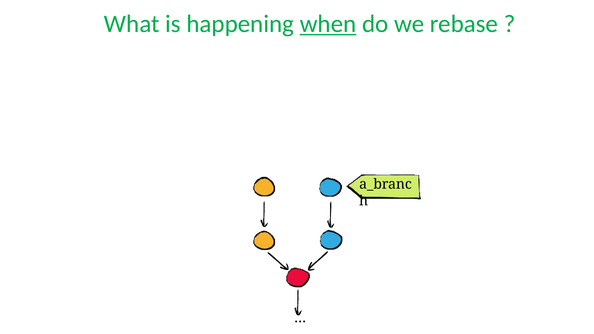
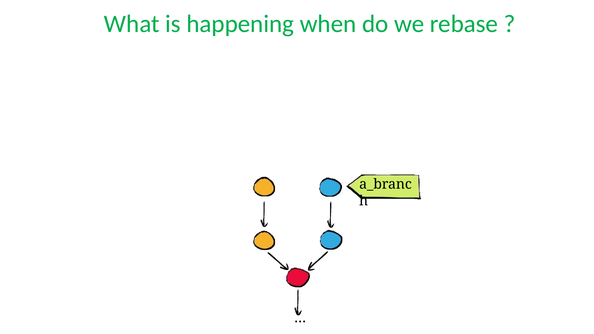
when underline: present -> none (328, 24)
